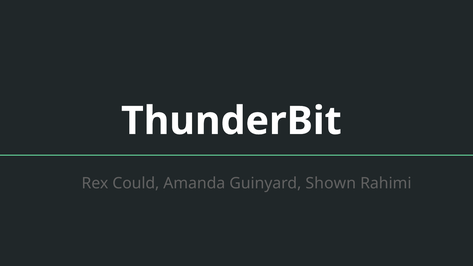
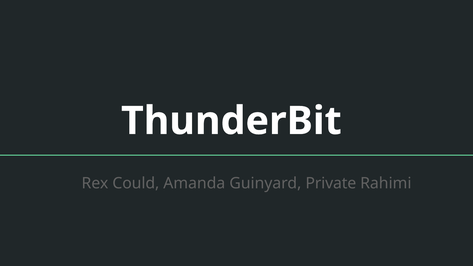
Shown: Shown -> Private (331, 183)
